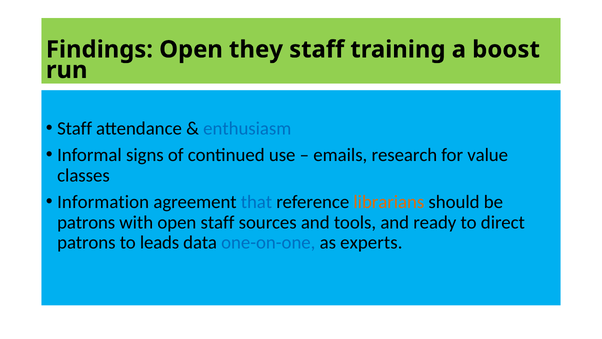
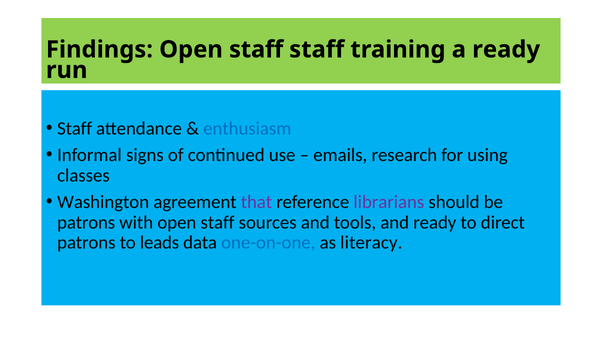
Findings Open they: they -> staff (256, 49)
a boost: boost -> ready (506, 49)
value: value -> using (488, 155)
Information: Information -> Washington (103, 202)
that colour: blue -> purple (256, 202)
librarians colour: orange -> purple (389, 202)
experts: experts -> literacy (371, 242)
